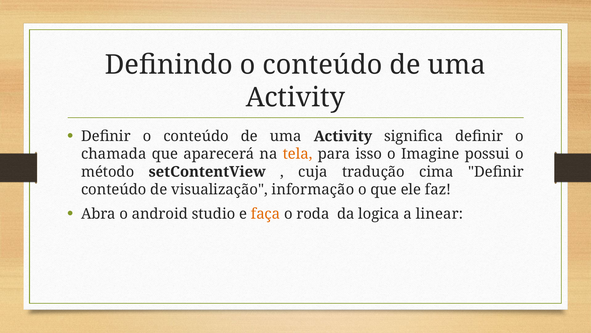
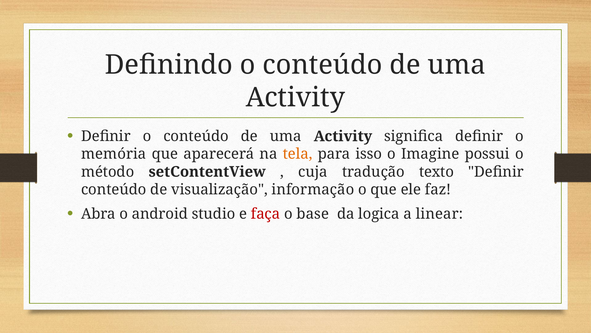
chamada: chamada -> memória (114, 154)
cima: cima -> texto (436, 172)
faça colour: orange -> red (266, 214)
roda: roda -> base (313, 214)
